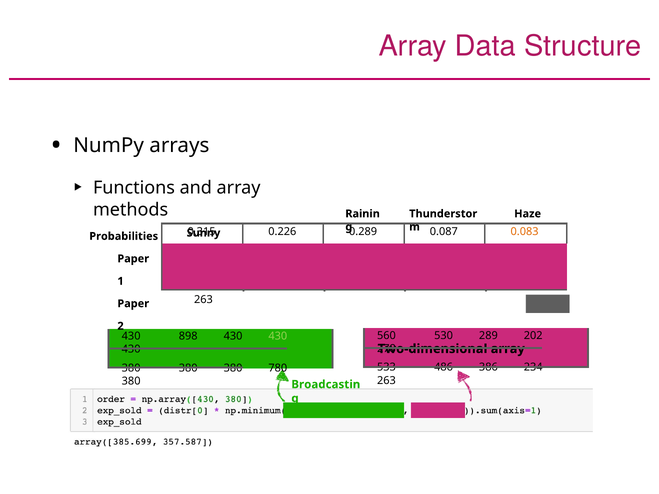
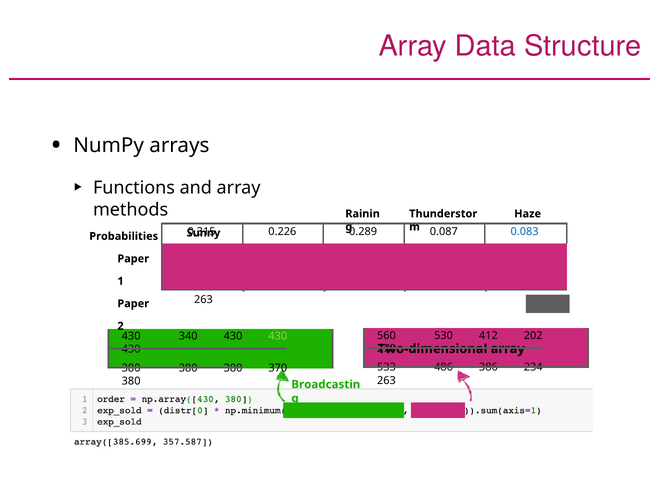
0.083 colour: orange -> blue (525, 232)
289: 289 -> 412 (488, 336)
898: 898 -> 340 (188, 336)
780: 780 -> 370 (278, 368)
